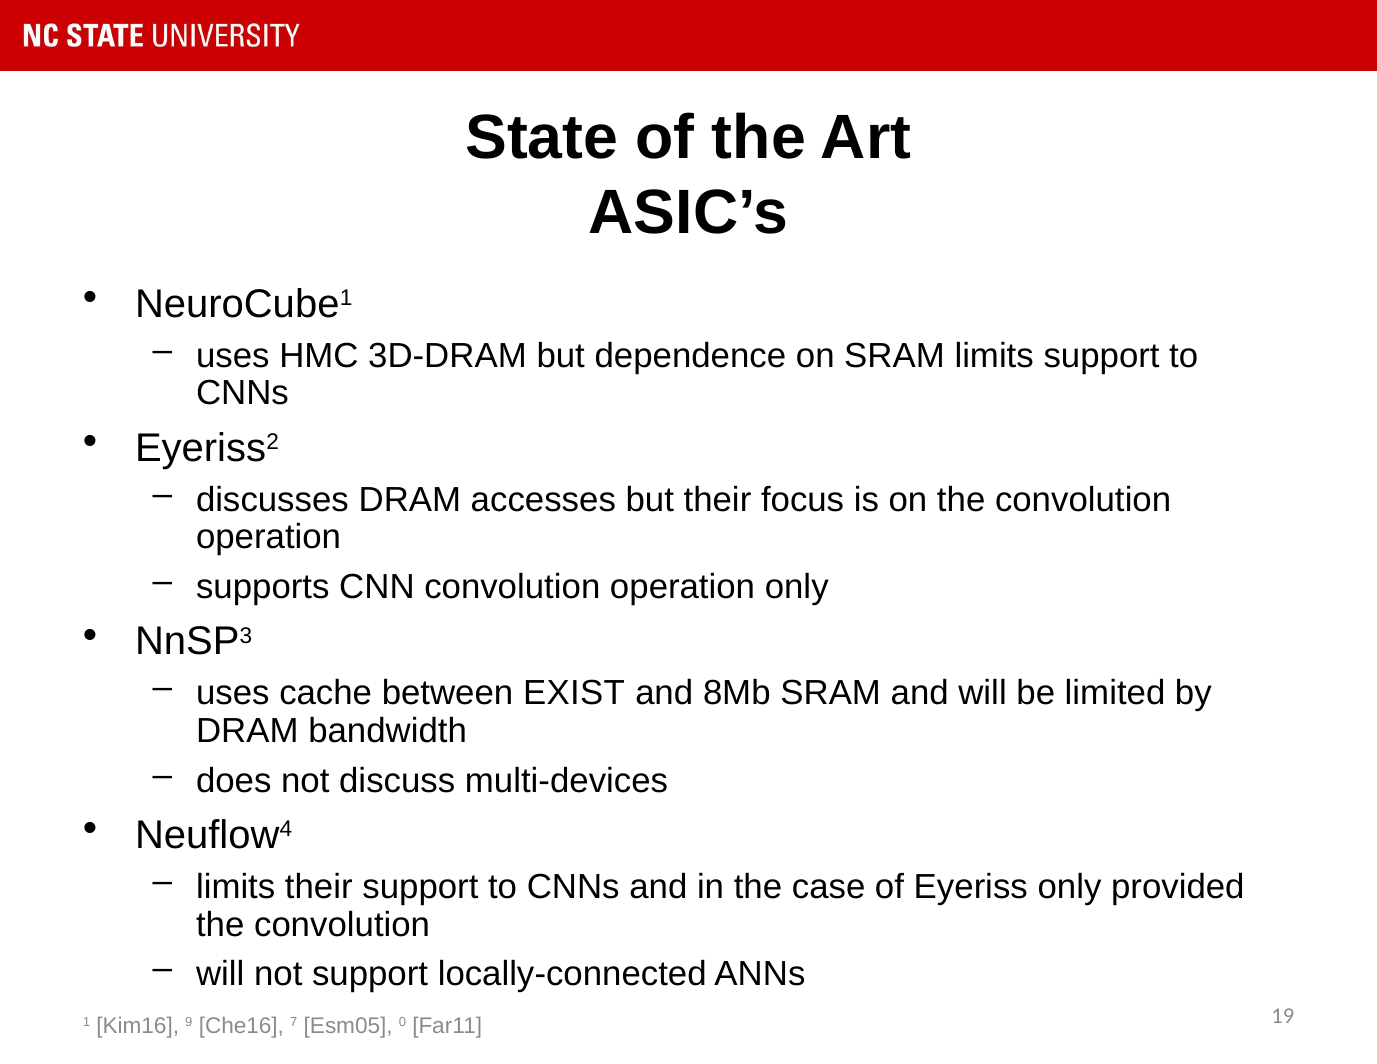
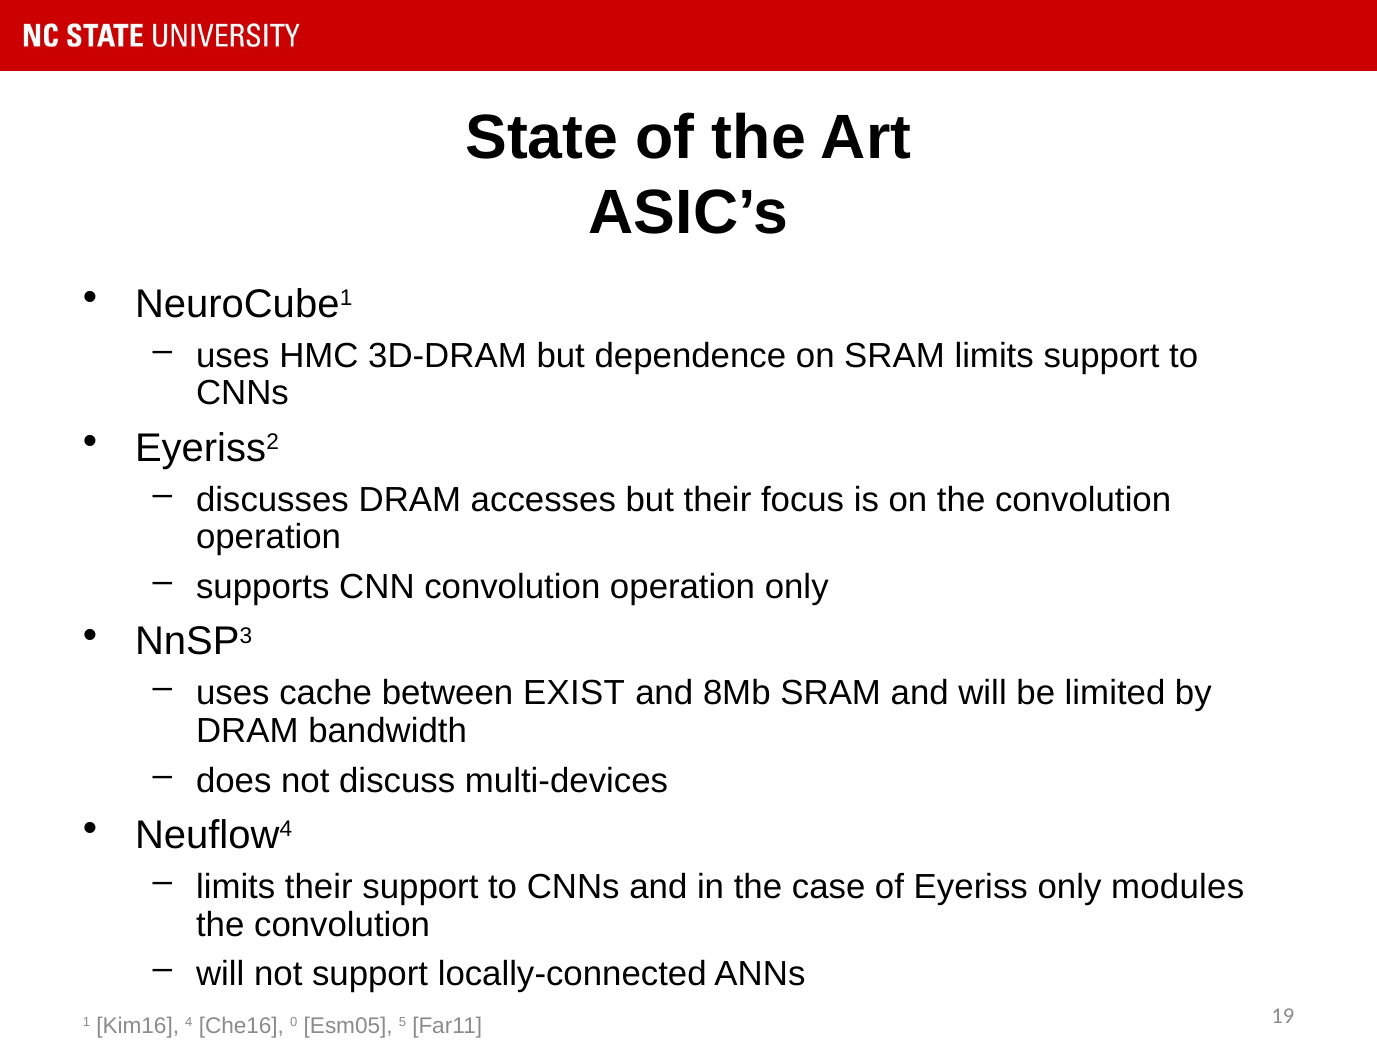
provided: provided -> modules (1178, 887)
9: 9 -> 4 (189, 1023)
7: 7 -> 0 (294, 1023)
0: 0 -> 5 (402, 1023)
